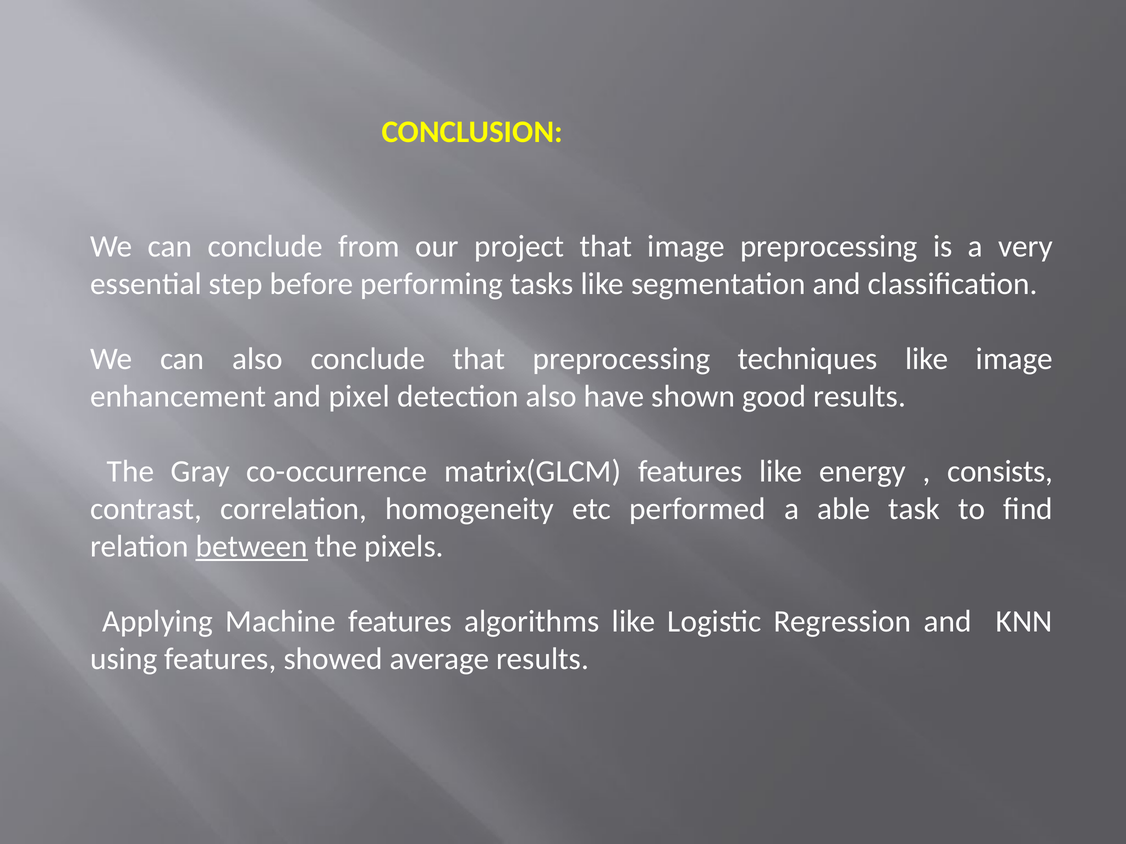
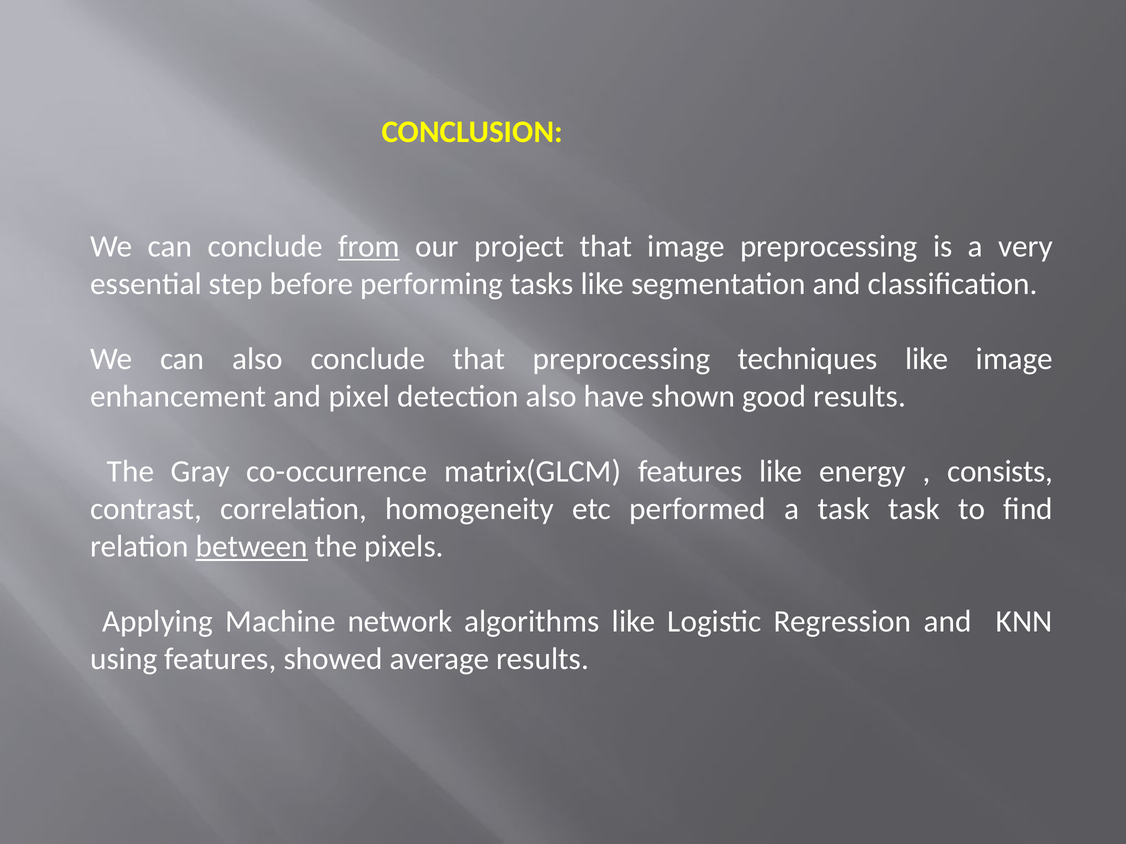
from underline: none -> present (369, 246)
a able: able -> task (844, 509)
Machine features: features -> network (400, 622)
